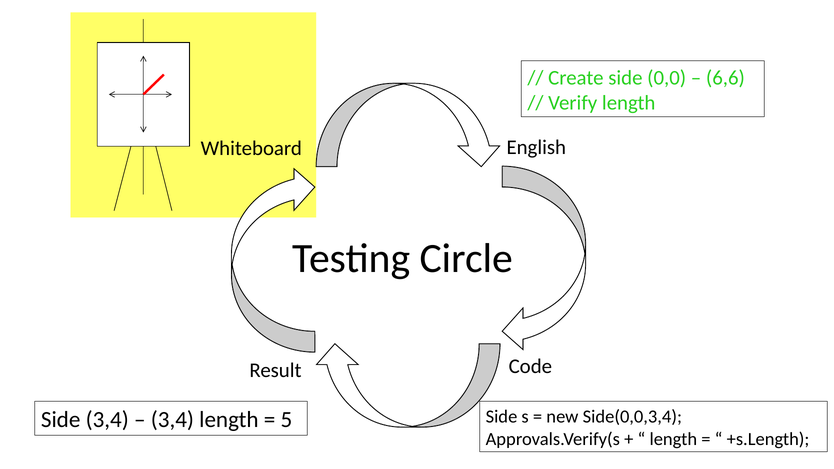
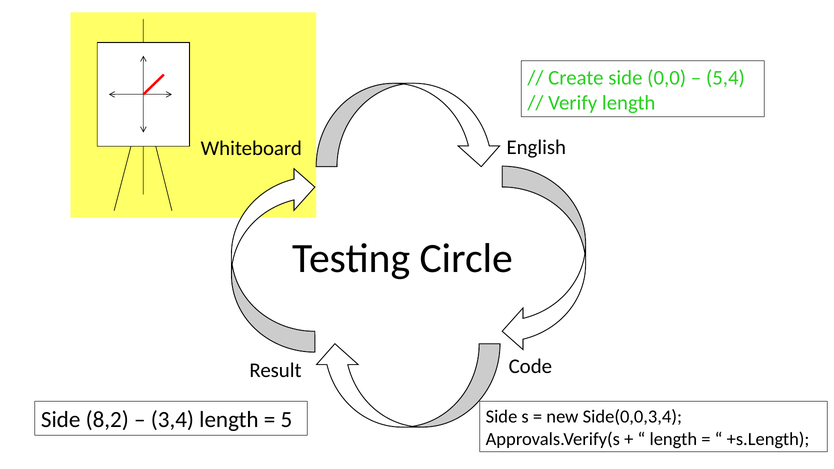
6,6: 6,6 -> 5,4 (725, 78)
Side 3,4: 3,4 -> 8,2 (107, 420)
